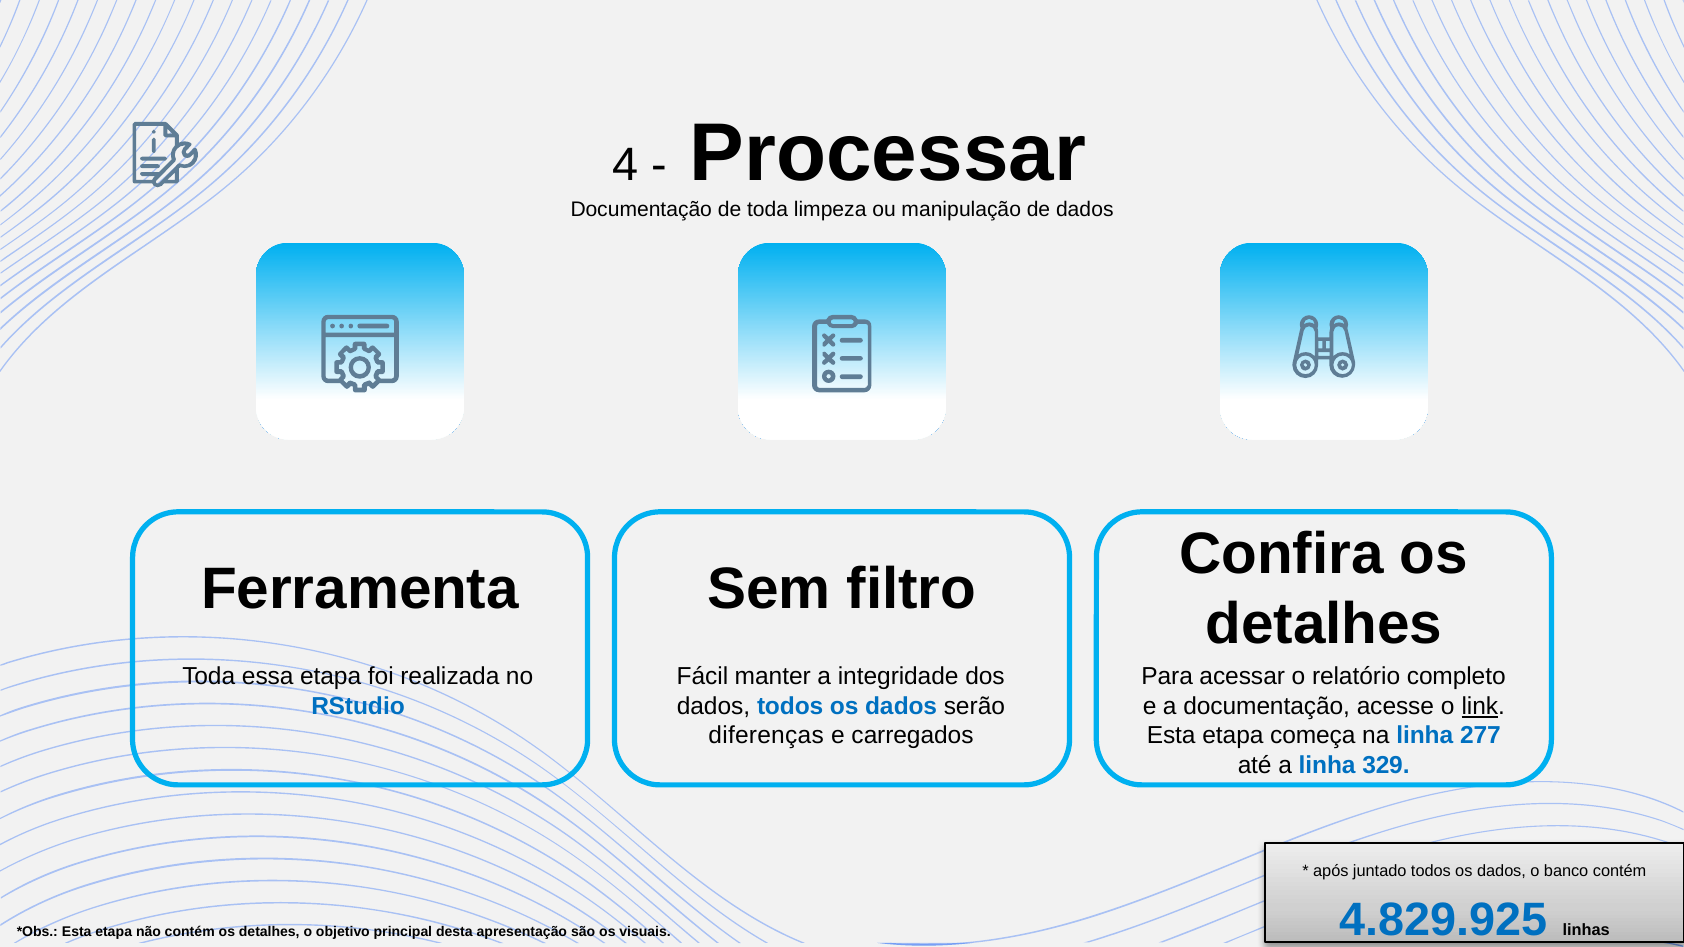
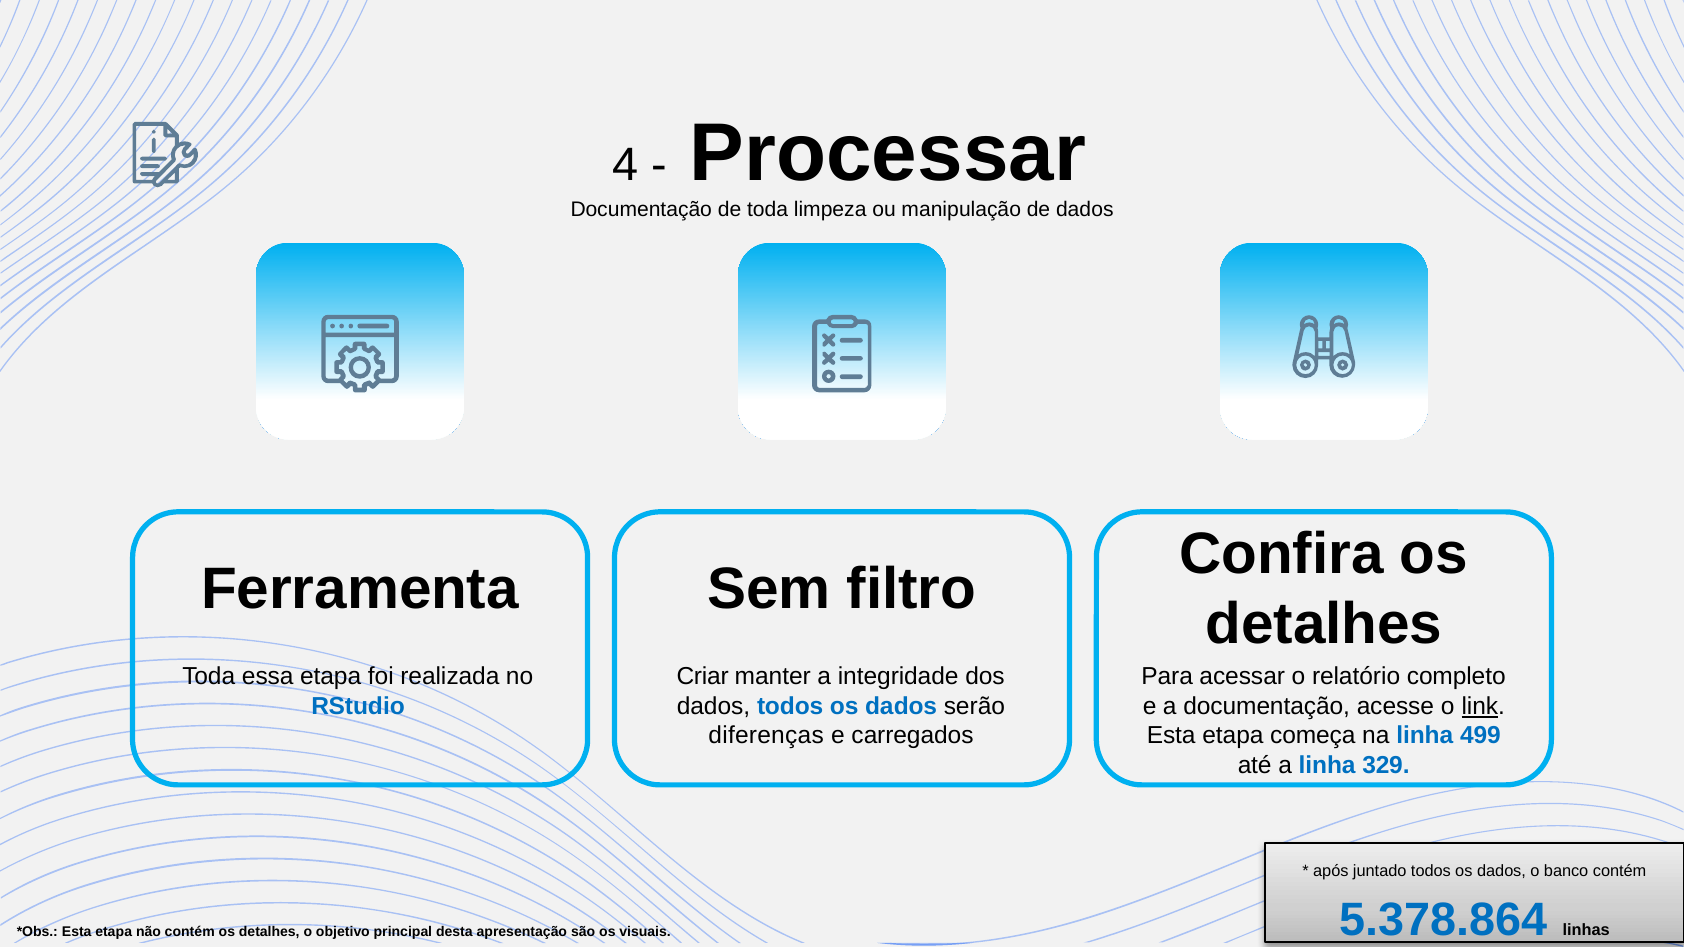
Fácil: Fácil -> Criar (703, 677)
277: 277 -> 499 (1480, 736)
4.829.925: 4.829.925 -> 5.378.864 (1443, 920)
